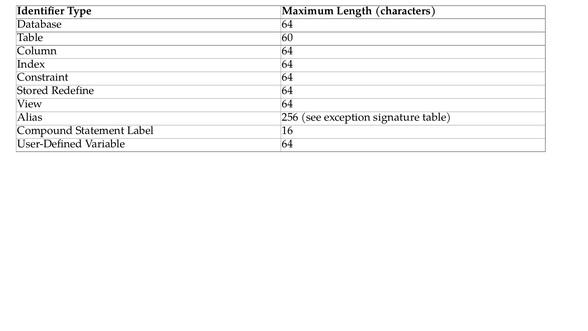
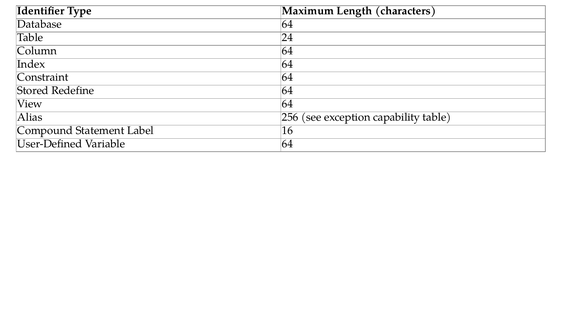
60: 60 -> 24 (287, 37)
signature: signature -> capability (397, 117)
